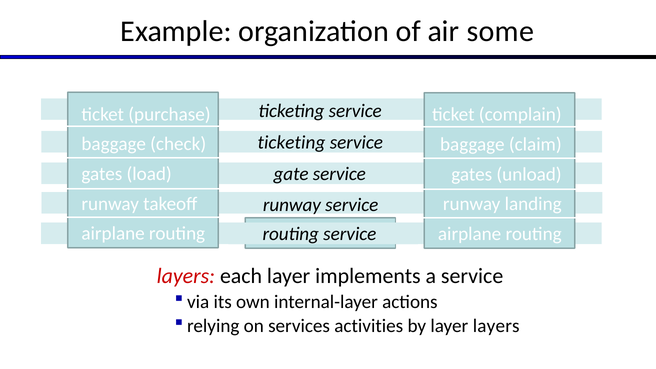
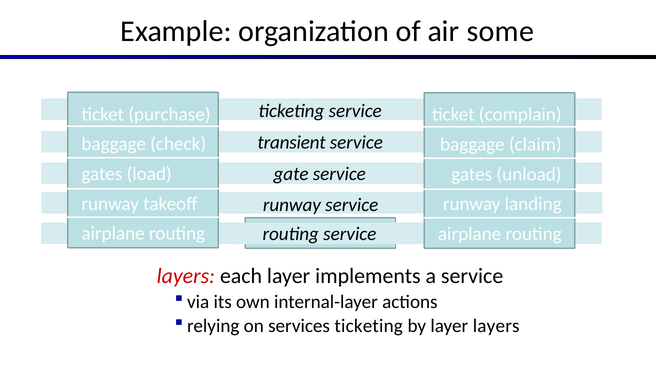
ticketing: ticketing -> transient (292, 143)
services activities: activities -> ticketing (369, 326)
